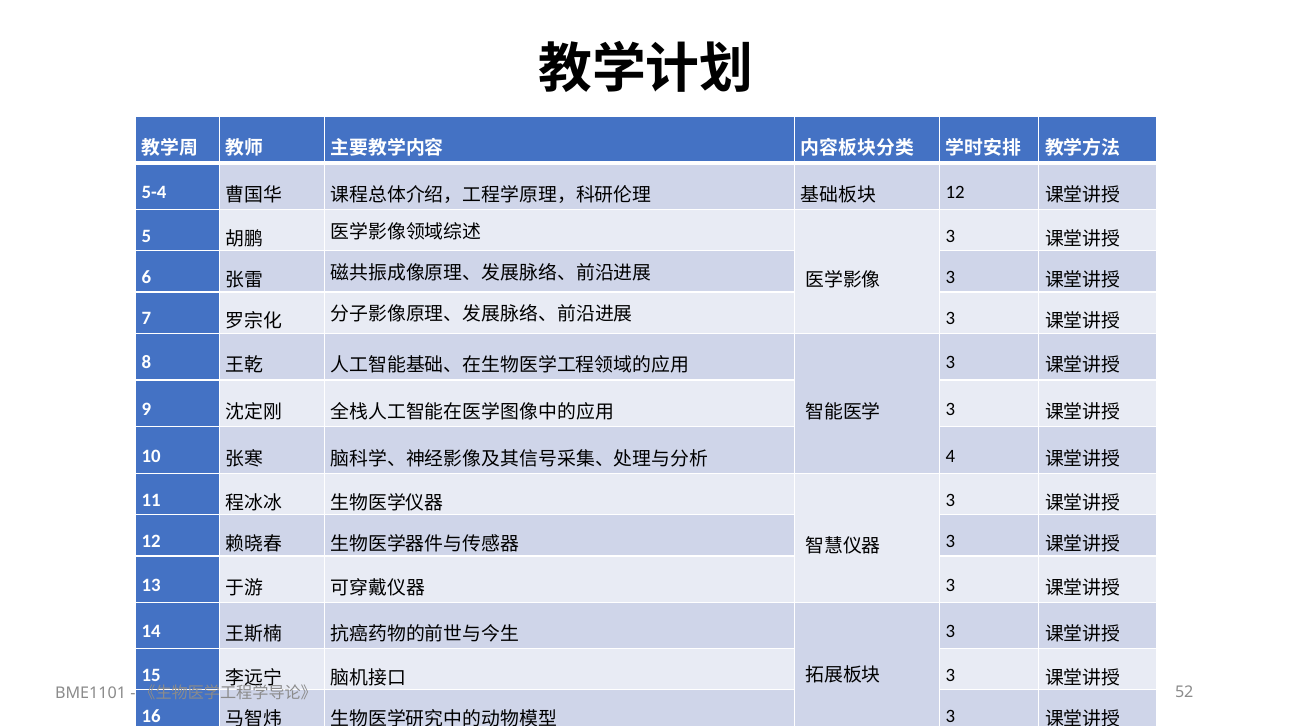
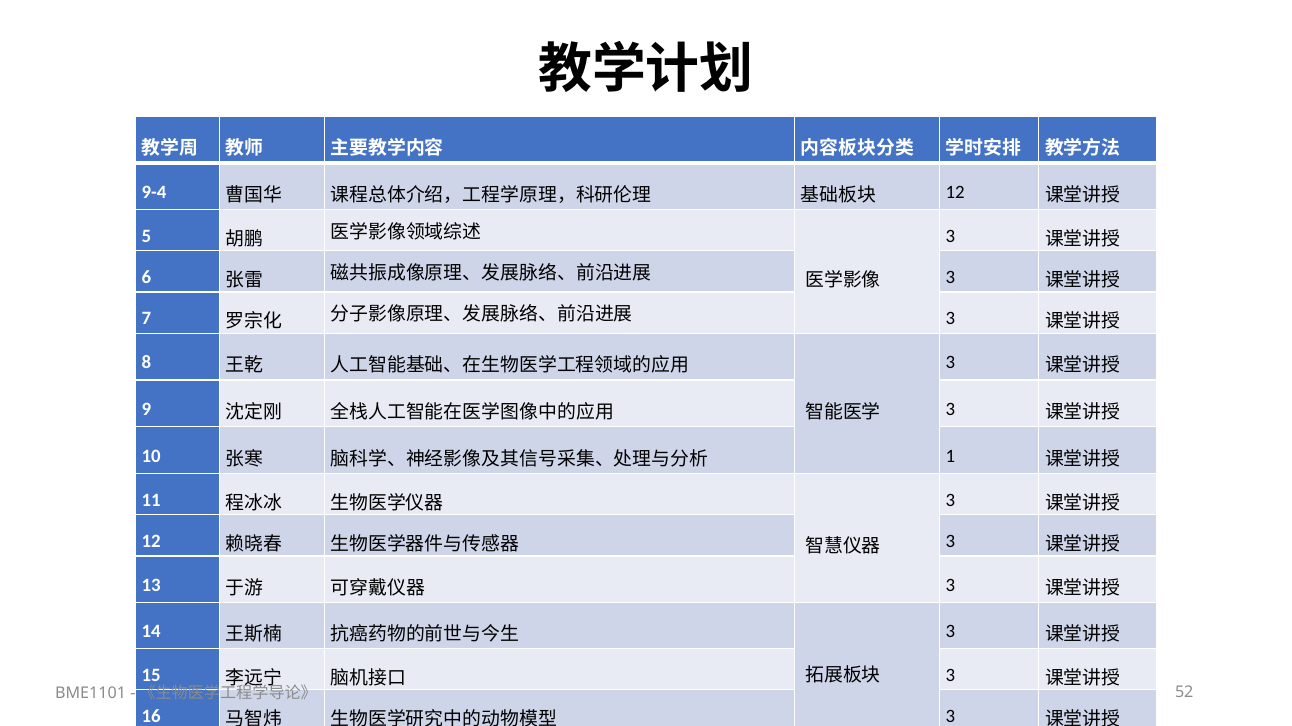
5-4: 5-4 -> 9-4 (154, 192)
4: 4 -> 1 (950, 457)
